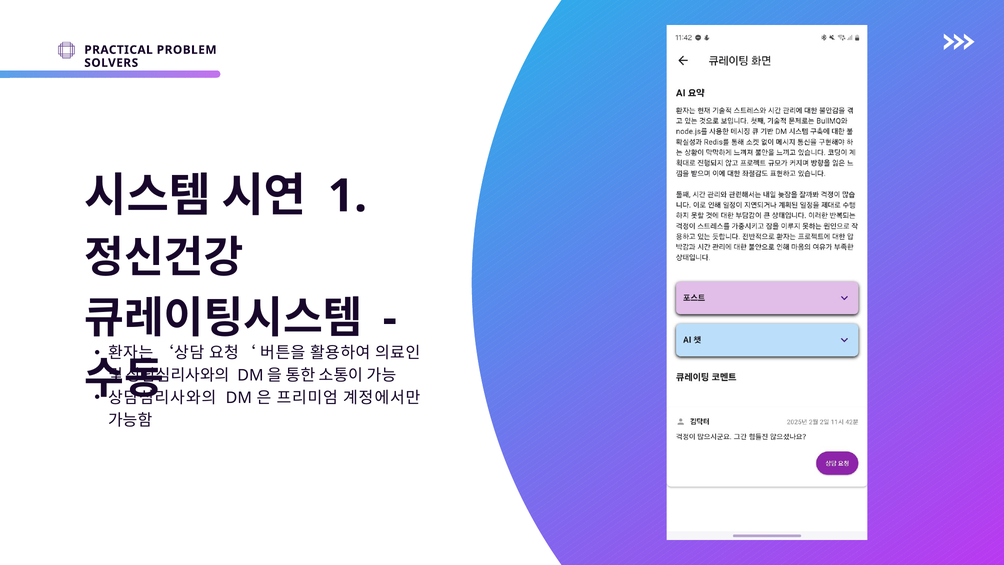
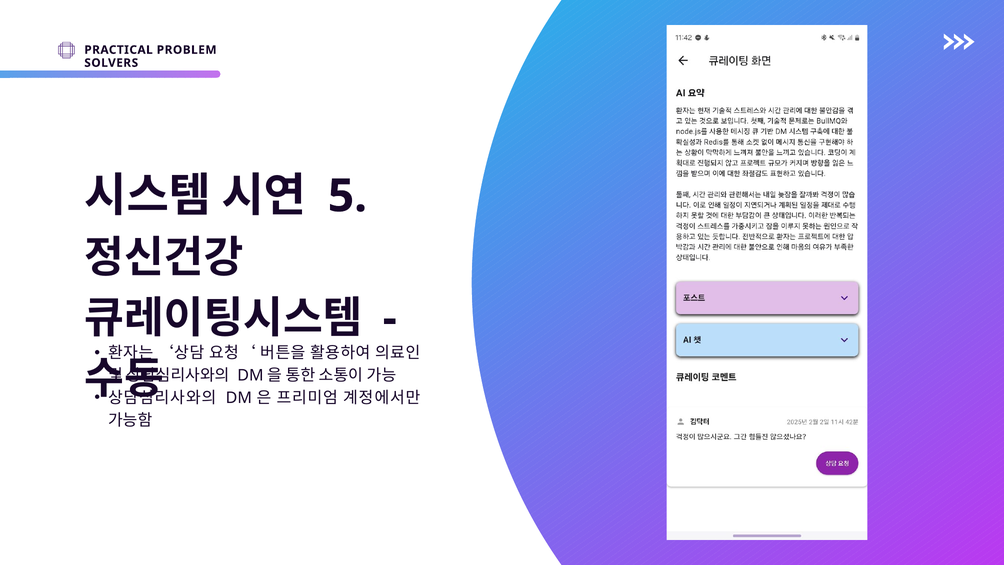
1: 1 -> 5 (347, 196)
